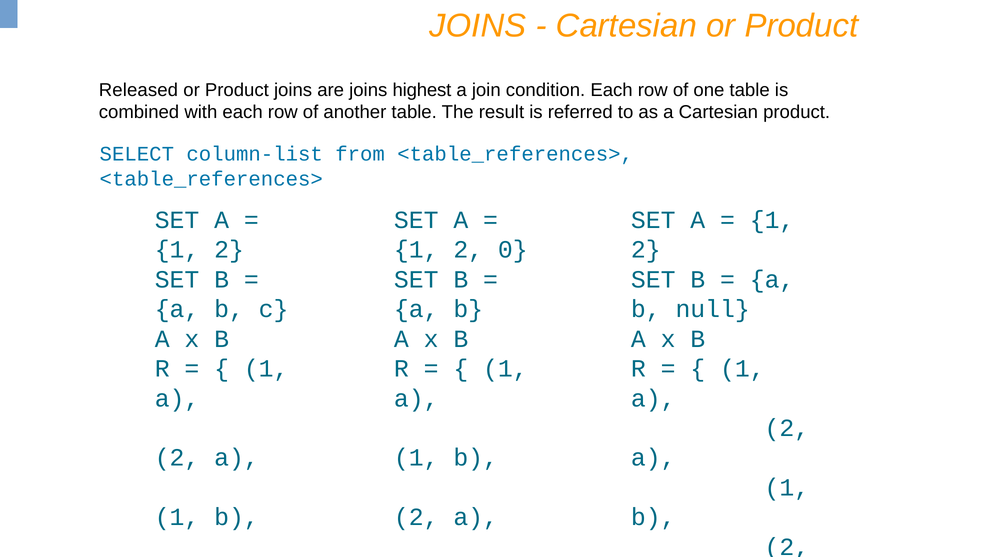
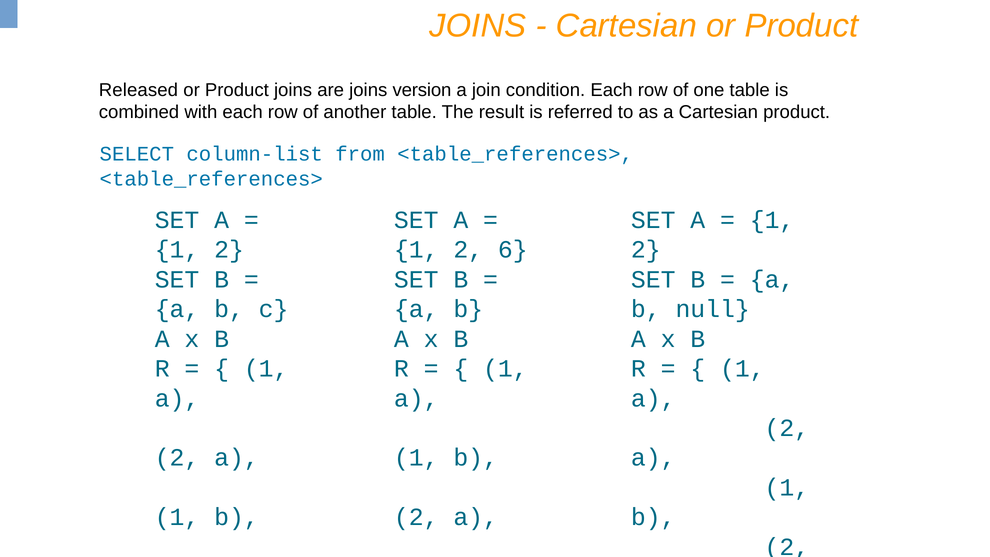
highest: highest -> version (422, 90)
0: 0 -> 6 (513, 250)
